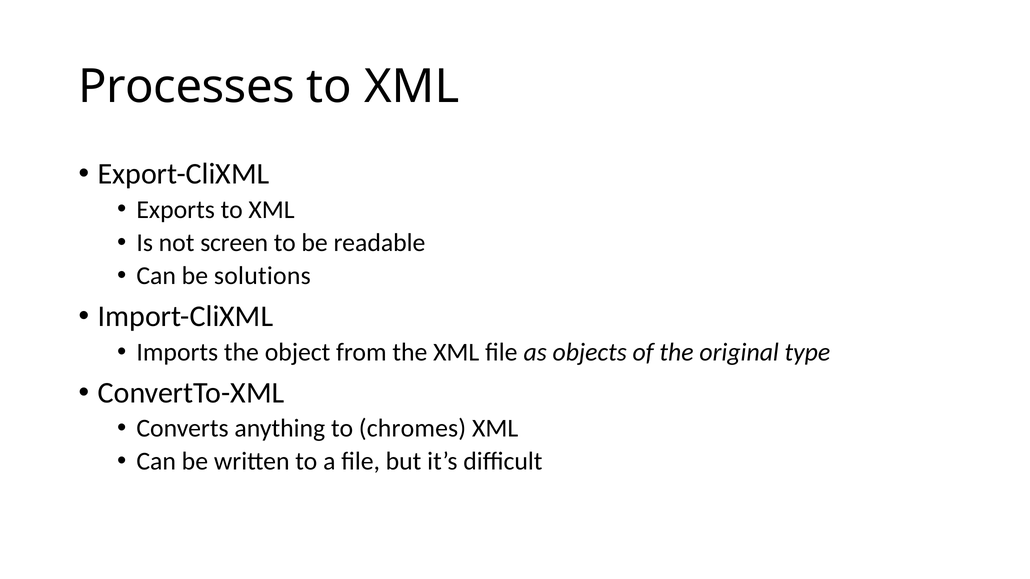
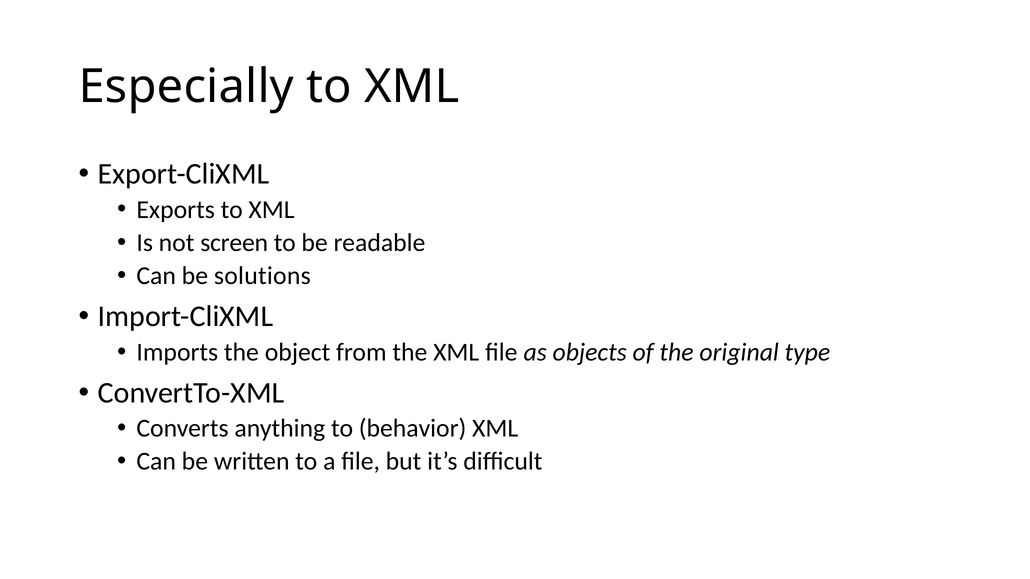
Processes: Processes -> Especially (186, 87)
chromes: chromes -> behavior (413, 429)
